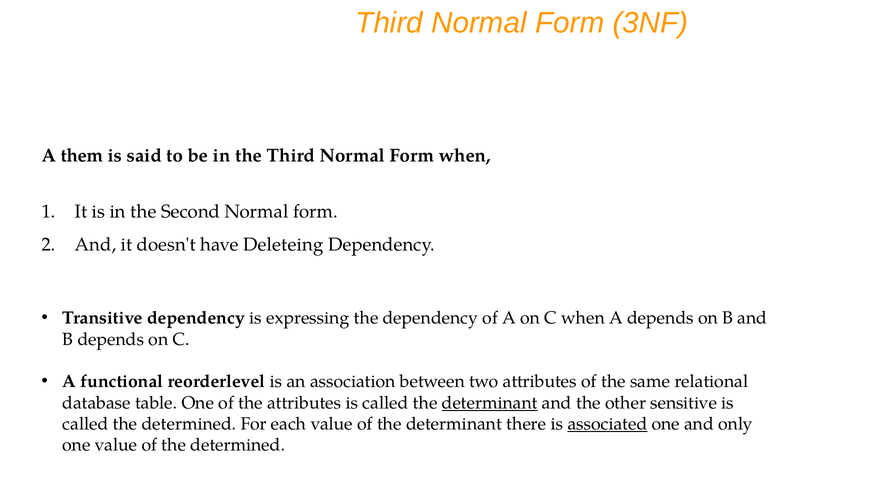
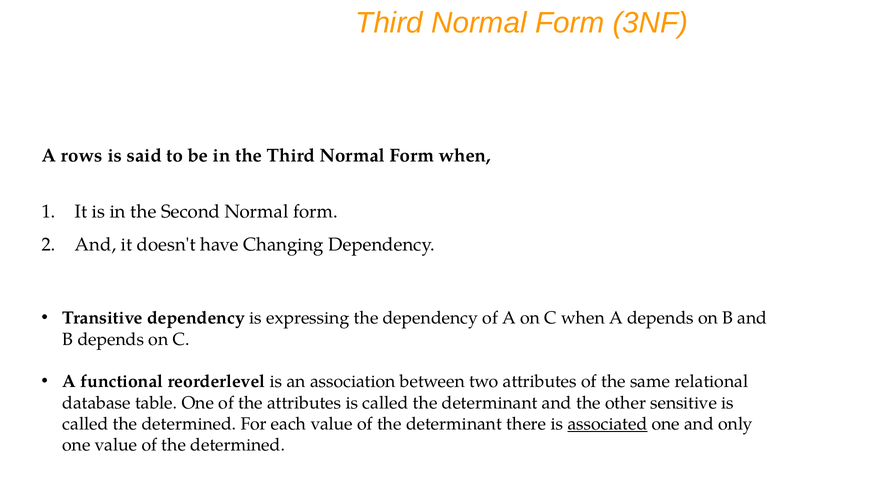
them: them -> rows (82, 156)
Deleteing: Deleteing -> Changing (283, 245)
determinant underline: present -> none (490, 402)
